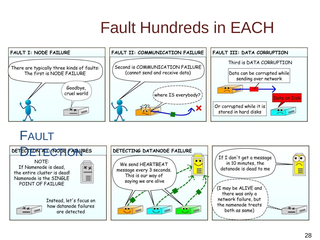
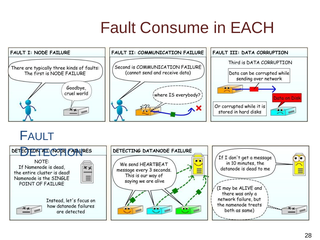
Hundreds: Hundreds -> Consume (175, 28)
